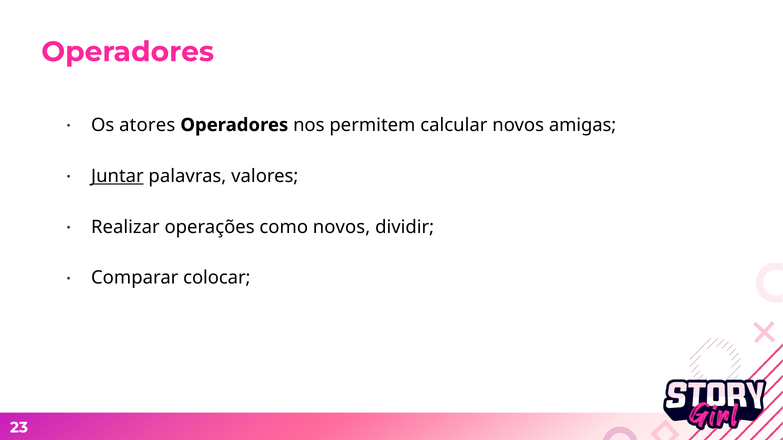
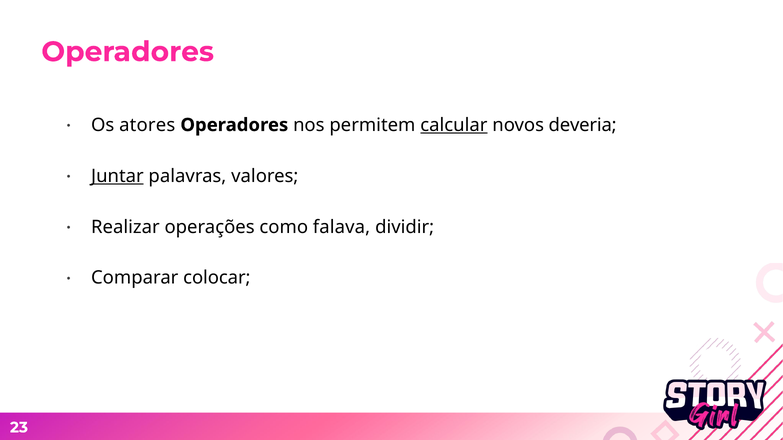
calcular underline: none -> present (454, 125)
amigas: amigas -> deveria (583, 125)
como novos: novos -> falava (342, 227)
